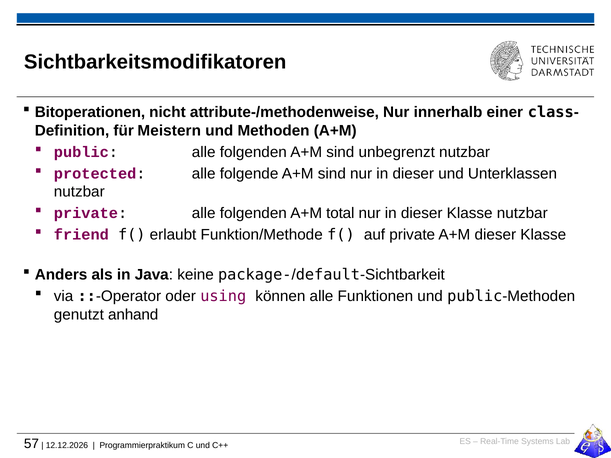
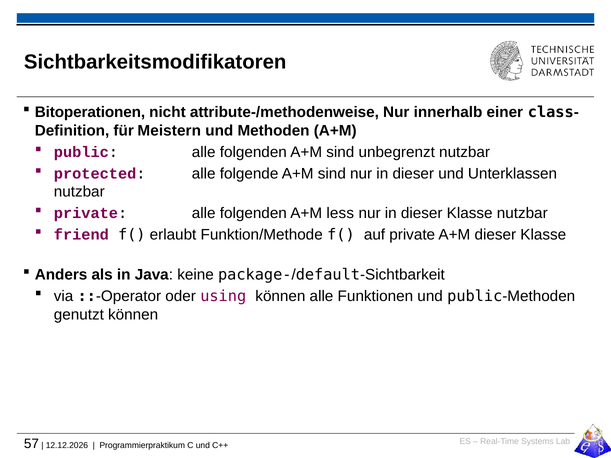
total: total -> less (340, 213)
genutzt anhand: anhand -> können (133, 315)
